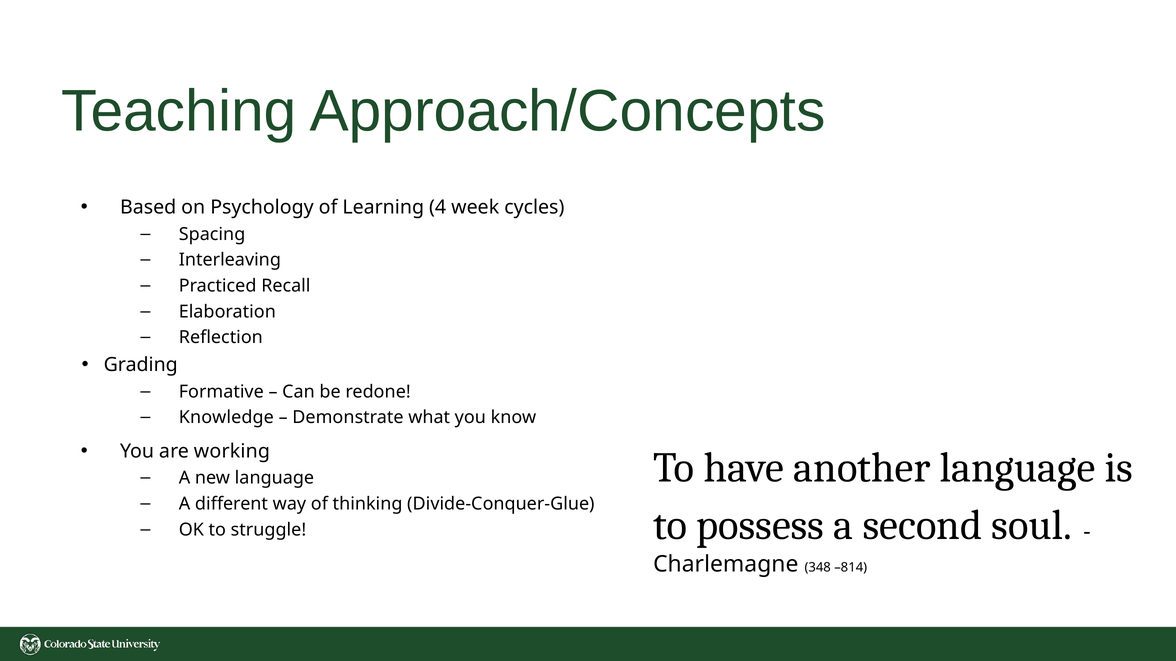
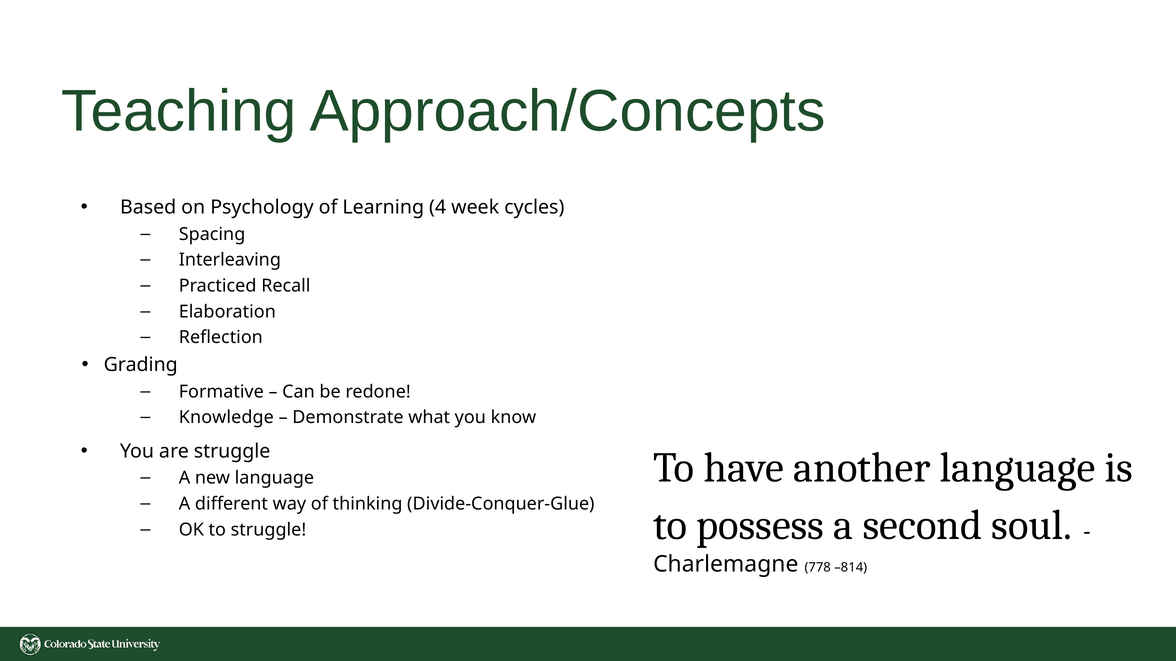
are working: working -> struggle (232, 452)
348: 348 -> 778 (818, 568)
